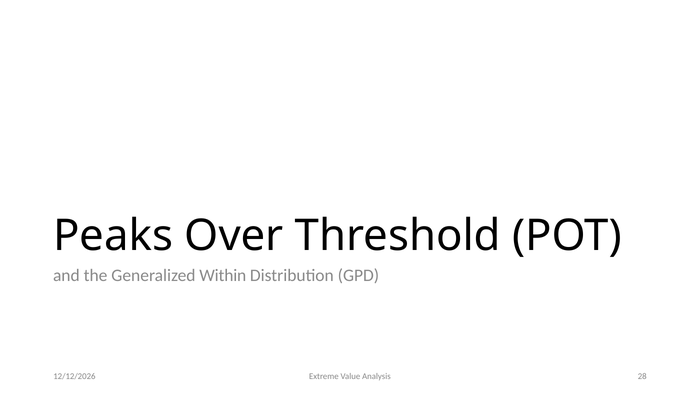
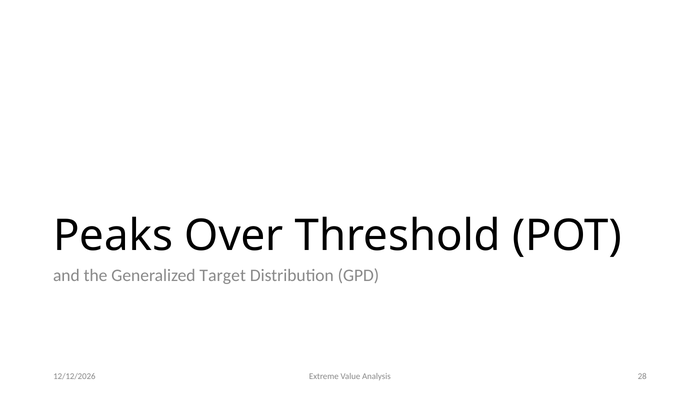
Within: Within -> Target (223, 275)
